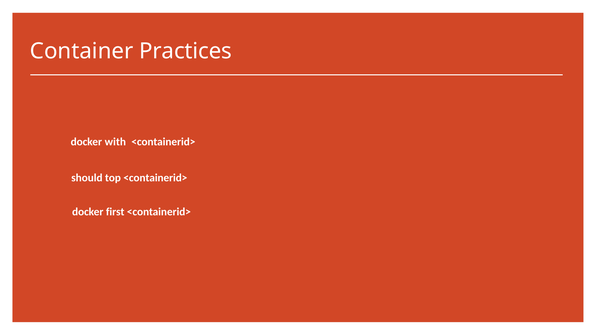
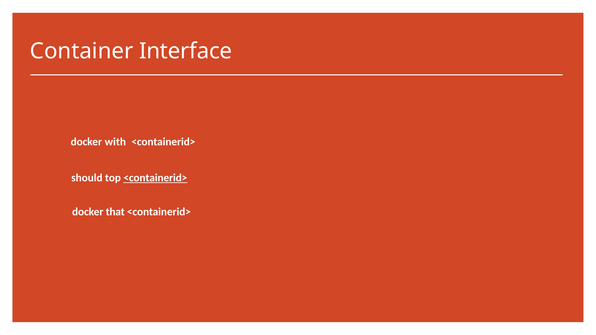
Practices: Practices -> Interface (186, 51)
<containerid> underline: none -> present (155, 178)
first: first -> that (115, 212)
